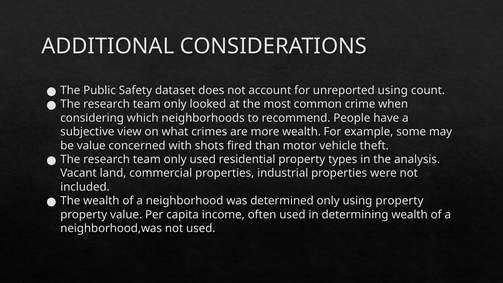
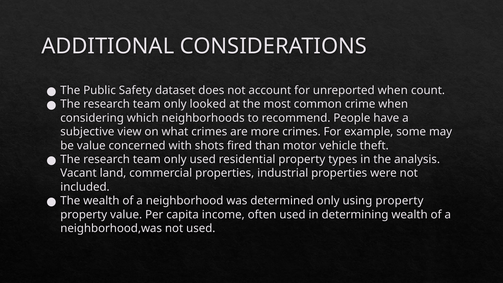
unreported using: using -> when (393, 90)
more wealth: wealth -> crimes (302, 132)
